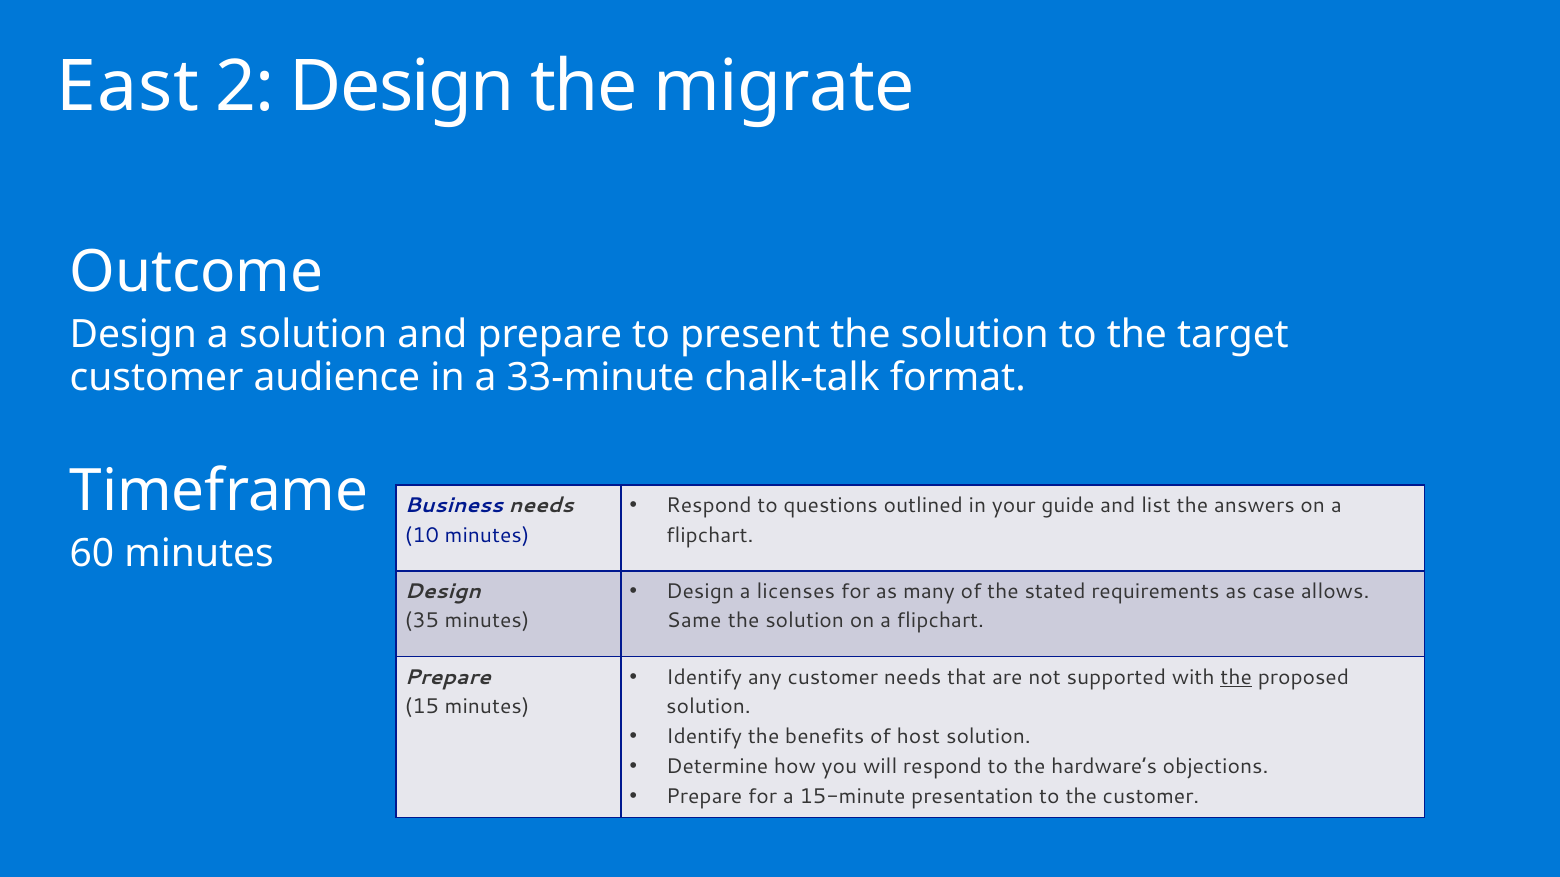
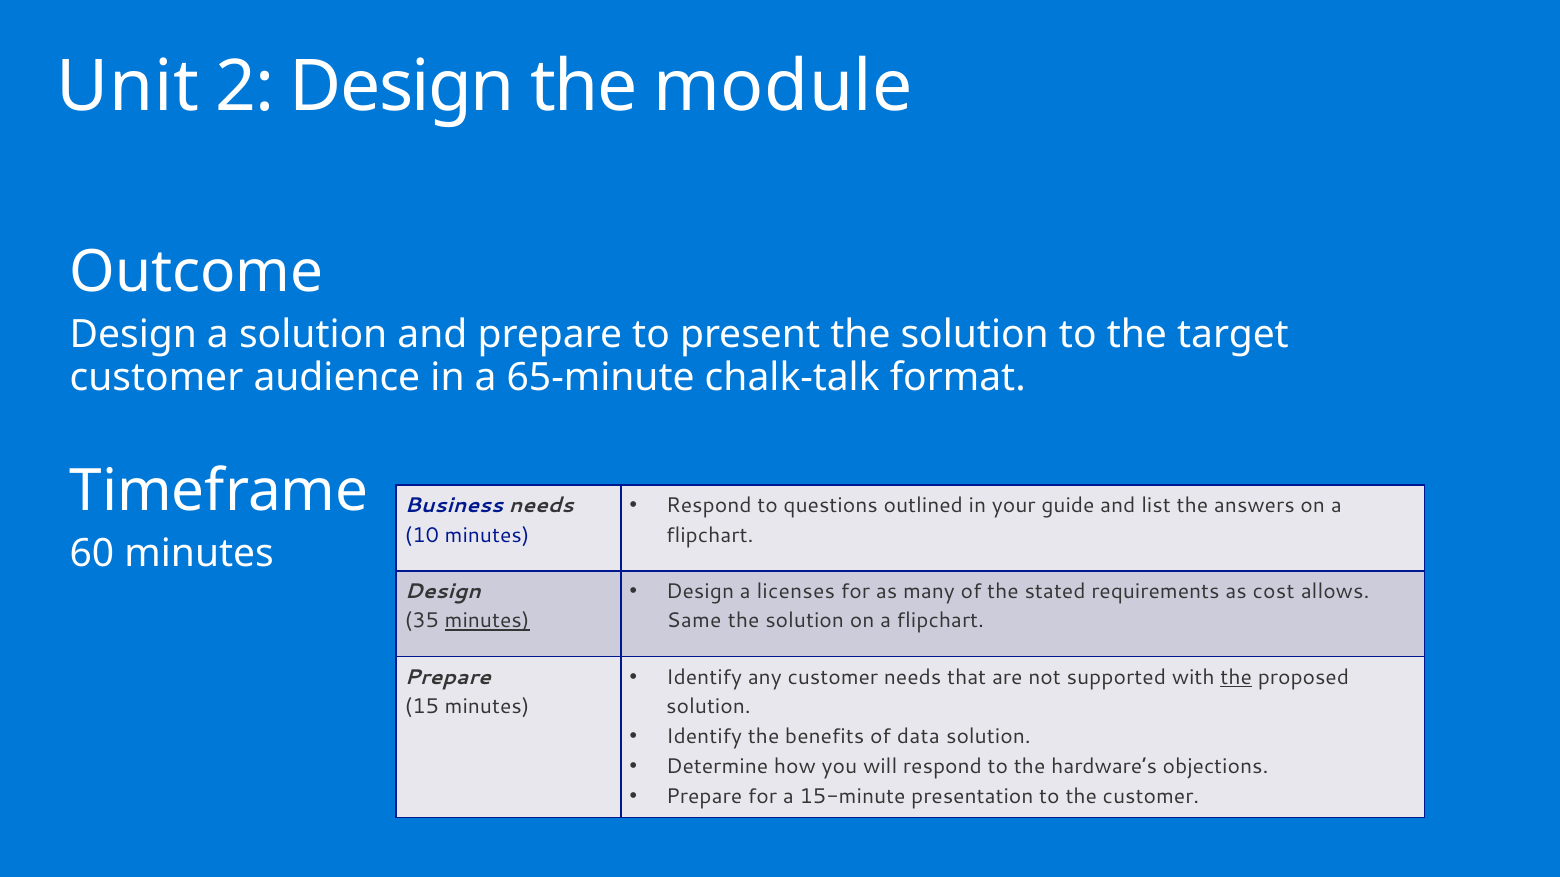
East: East -> Unit (128, 87)
migrate: migrate -> module (783, 87)
33-minute: 33-minute -> 65-minute (601, 377)
case: case -> cost (1274, 592)
minutes underline: none -> present (487, 621)
host: host -> data (918, 737)
